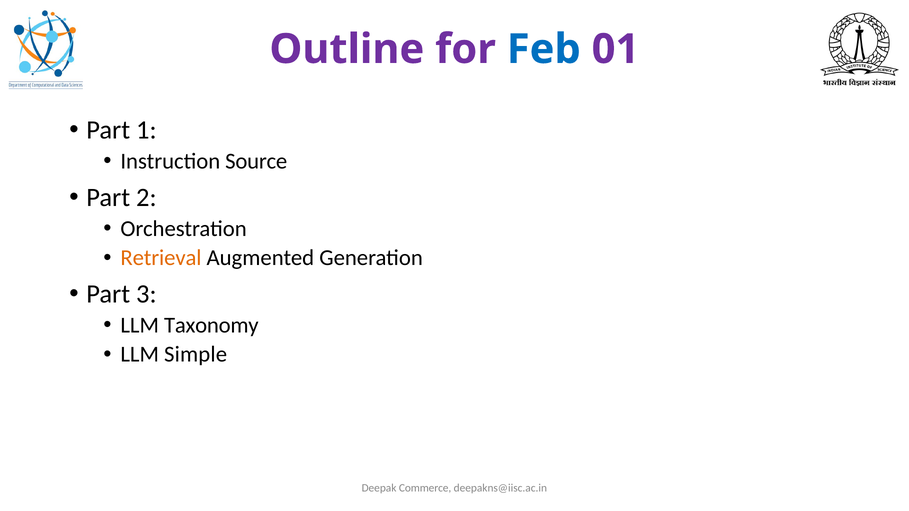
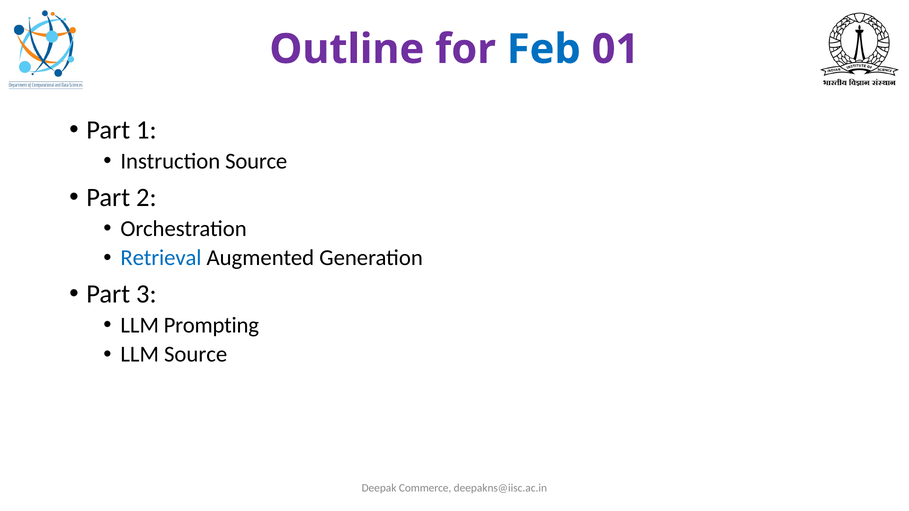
Retrieval colour: orange -> blue (161, 258)
Taxonomy: Taxonomy -> Prompting (211, 325)
LLM Simple: Simple -> Source (196, 355)
